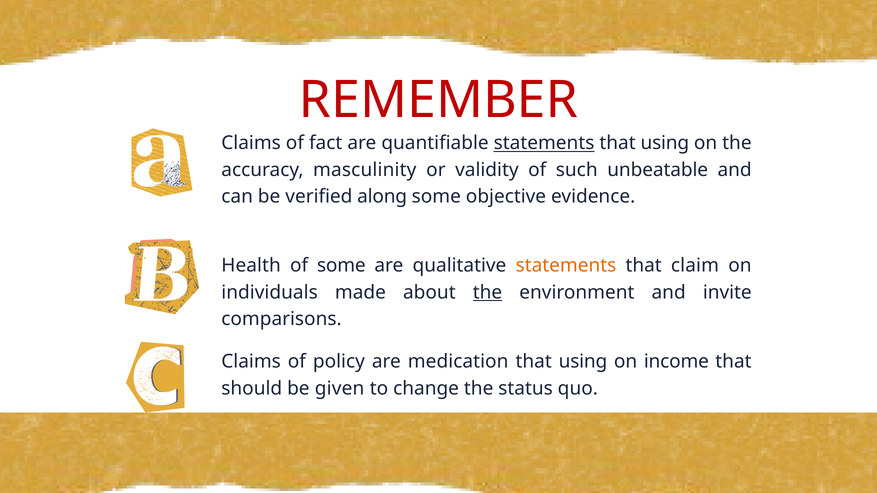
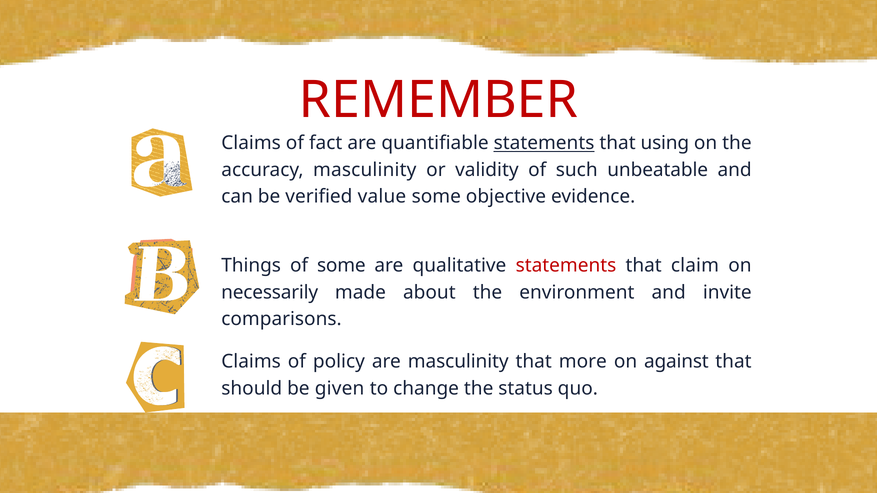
along: along -> value (382, 197)
Health: Health -> Things (251, 266)
statements colour: orange -> red (566, 266)
individuals: individuals -> necessarily (270, 292)
the underline: present -> none (487, 292)
are medication: medication -> masculinity (458, 362)
using: using -> more (583, 362)
income: income -> against (676, 362)
